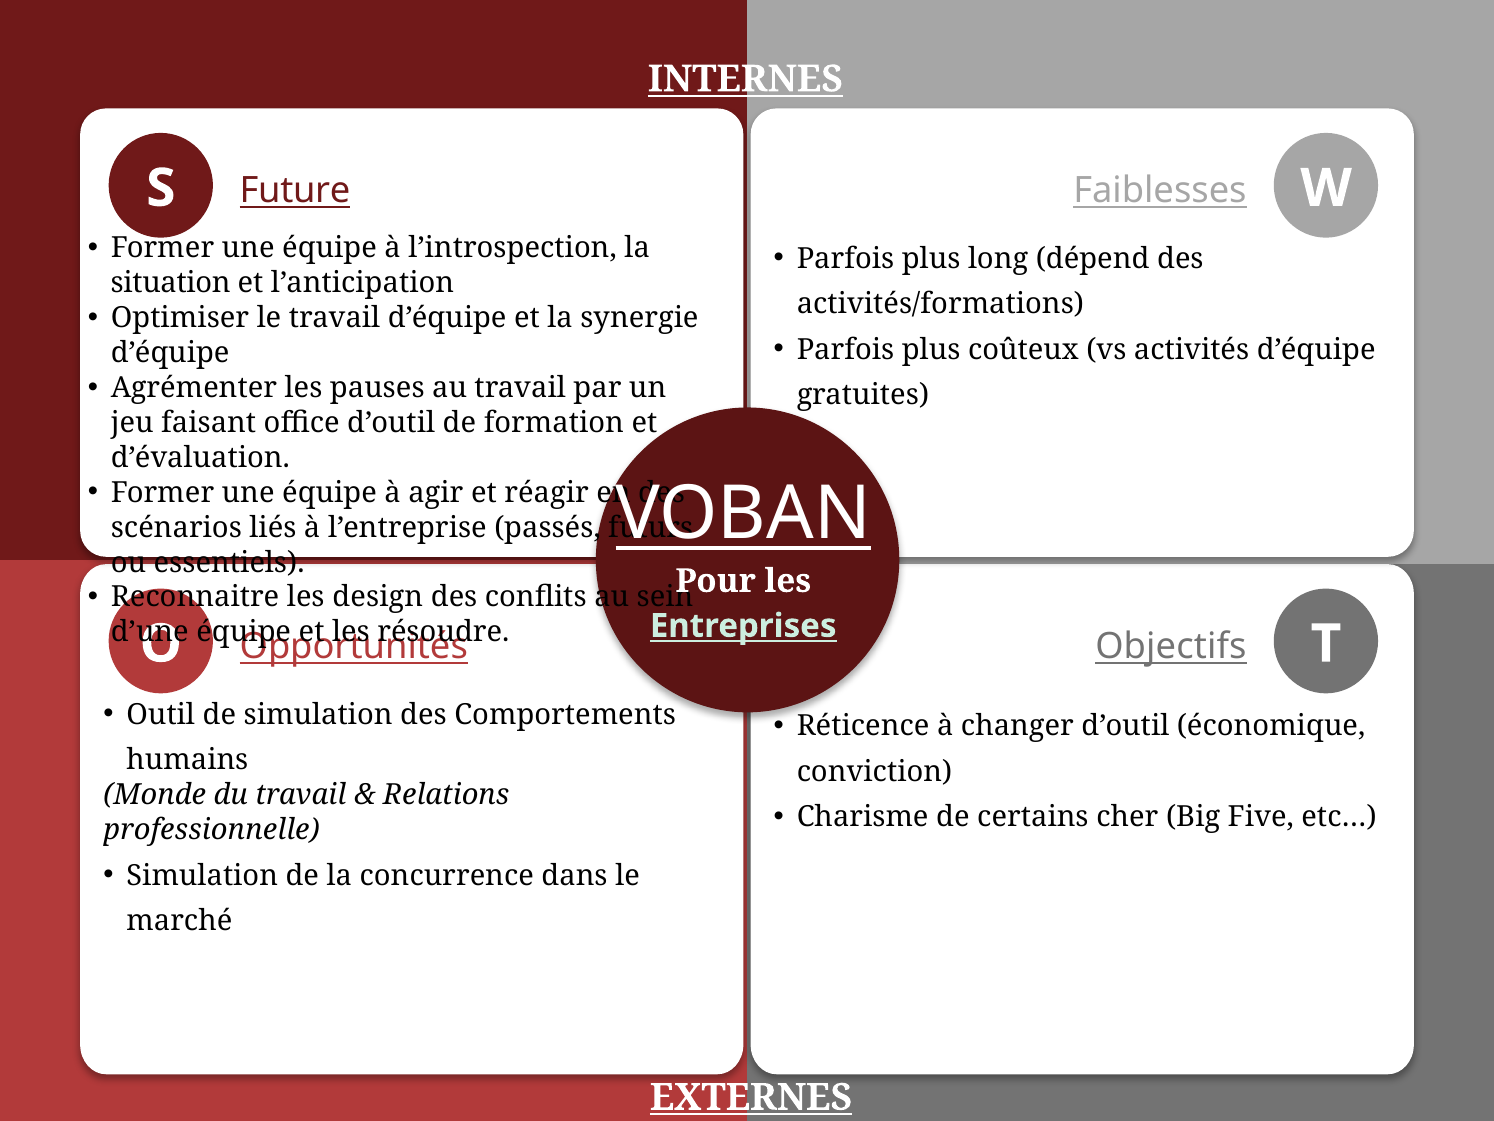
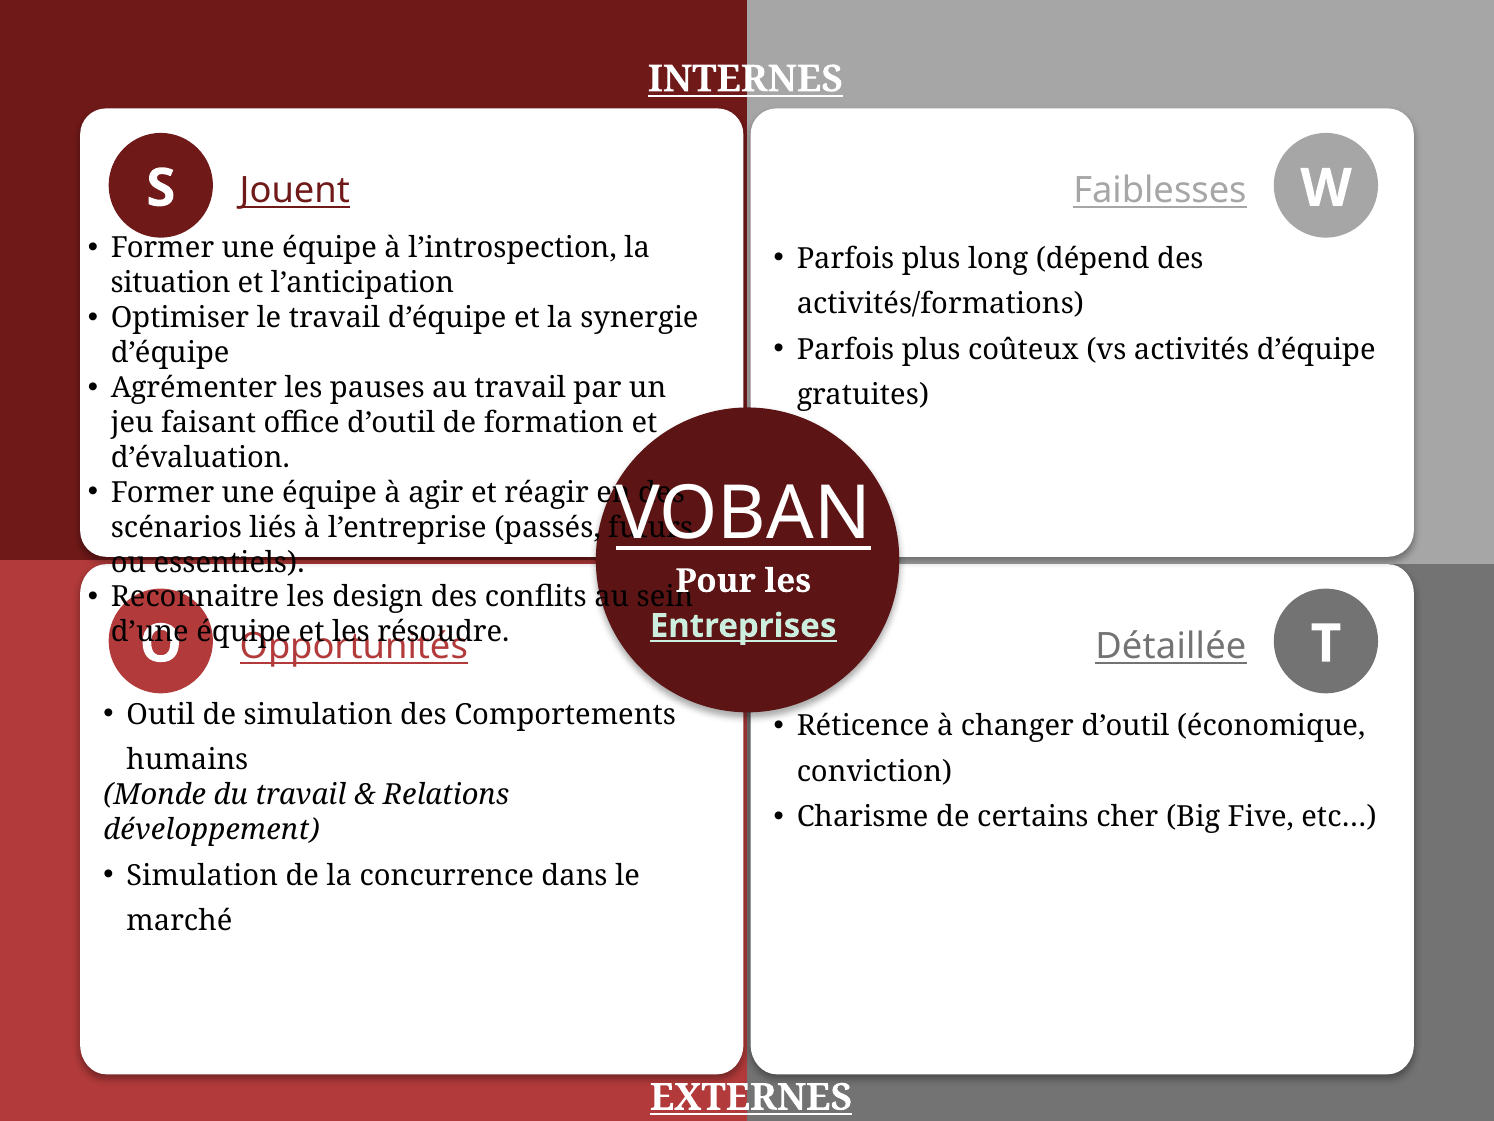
Future: Future -> Jouent (295, 190)
Objectifs: Objectifs -> Détaillée (1171, 646)
professionnelle: professionnelle -> développement (211, 830)
